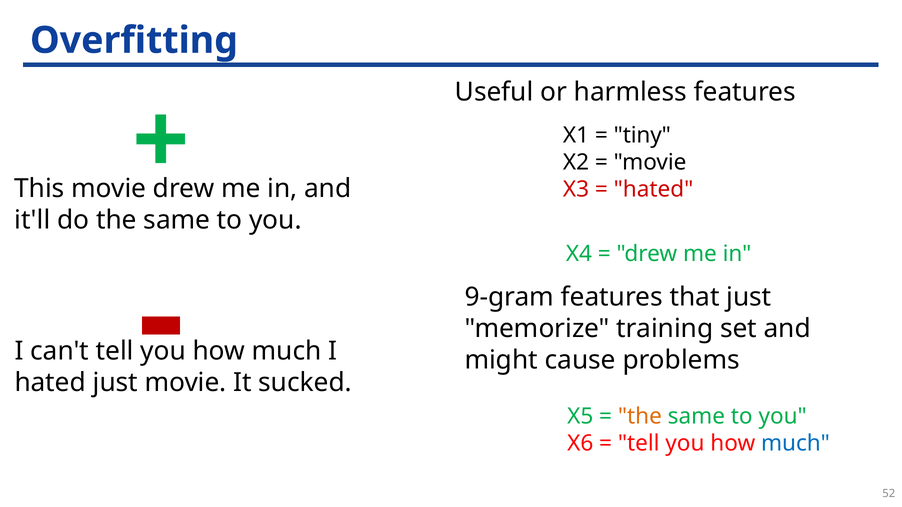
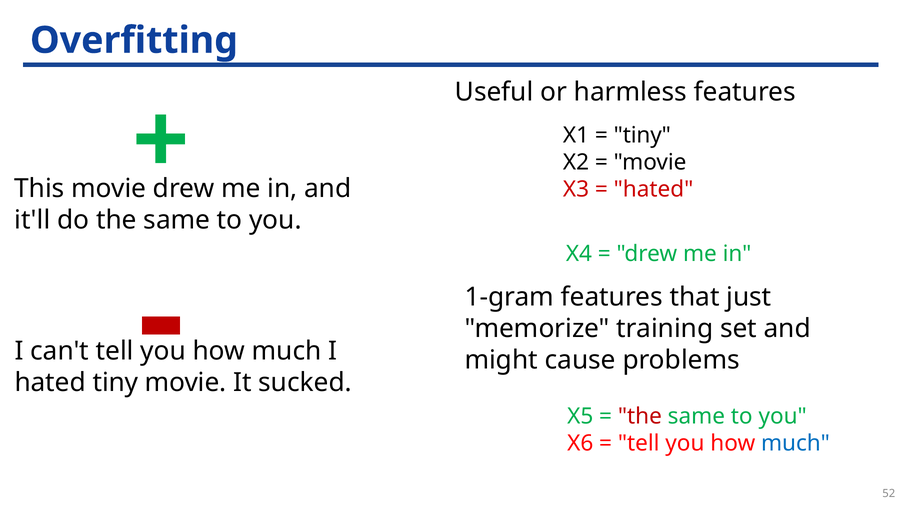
9-gram: 9-gram -> 1-gram (509, 297)
hated just: just -> tiny (115, 383)
the colour: orange -> red (640, 417)
